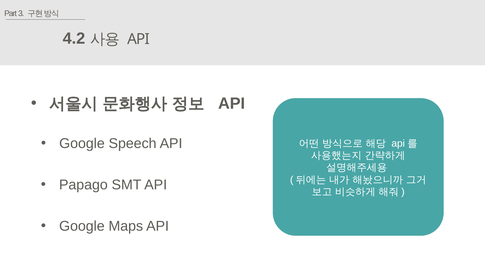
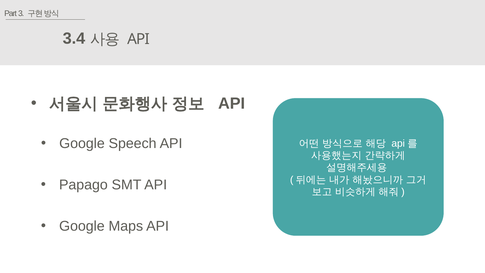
4.2: 4.2 -> 3.4 (74, 39)
